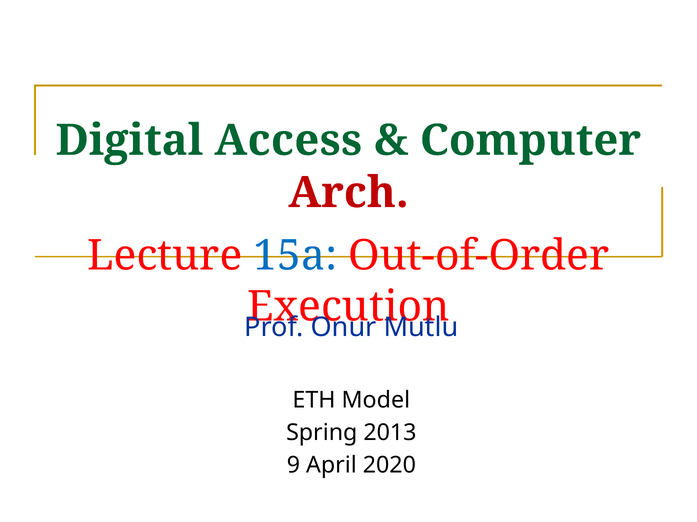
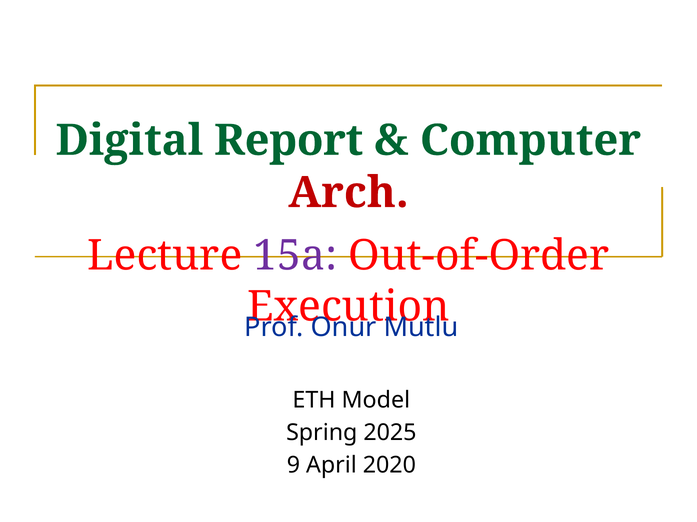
Access: Access -> Report (289, 141)
15a colour: blue -> purple (295, 256)
2013: 2013 -> 2025 (390, 433)
